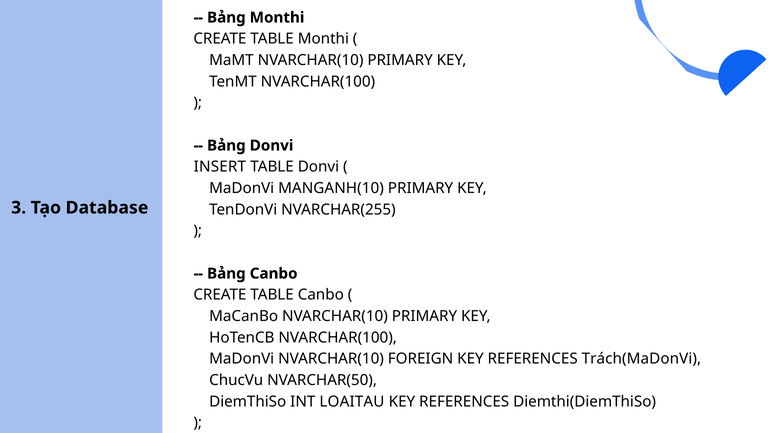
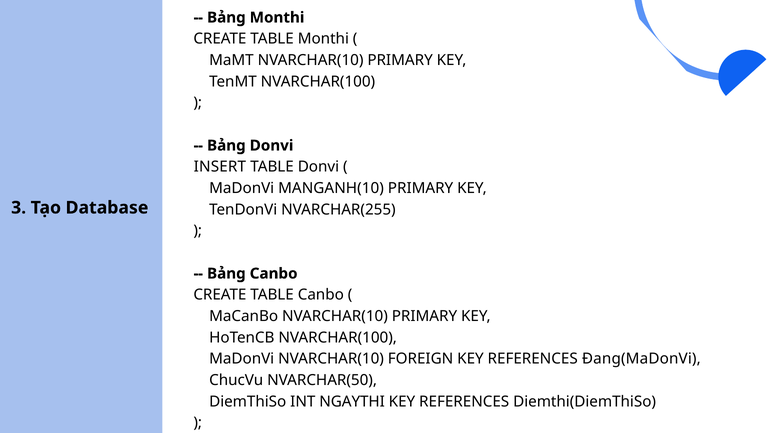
Trách(MaDonVi: Trách(MaDonVi -> Đang(MaDonVi (641, 359)
LOAITAU: LOAITAU -> NGAYTHI (352, 402)
